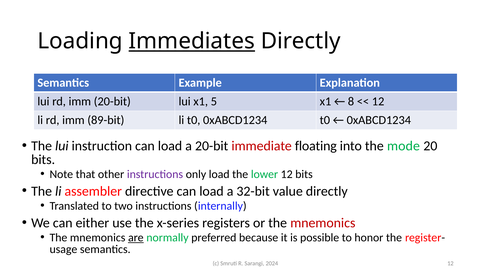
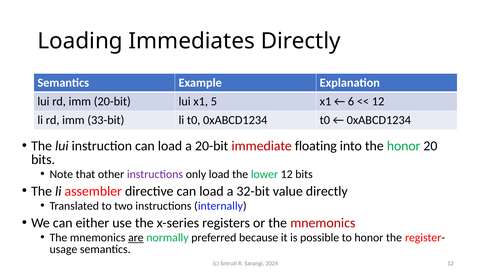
Immediates underline: present -> none (192, 41)
8: 8 -> 6 (351, 102)
89-bit: 89-bit -> 33-bit (106, 120)
the mode: mode -> honor (404, 146)
